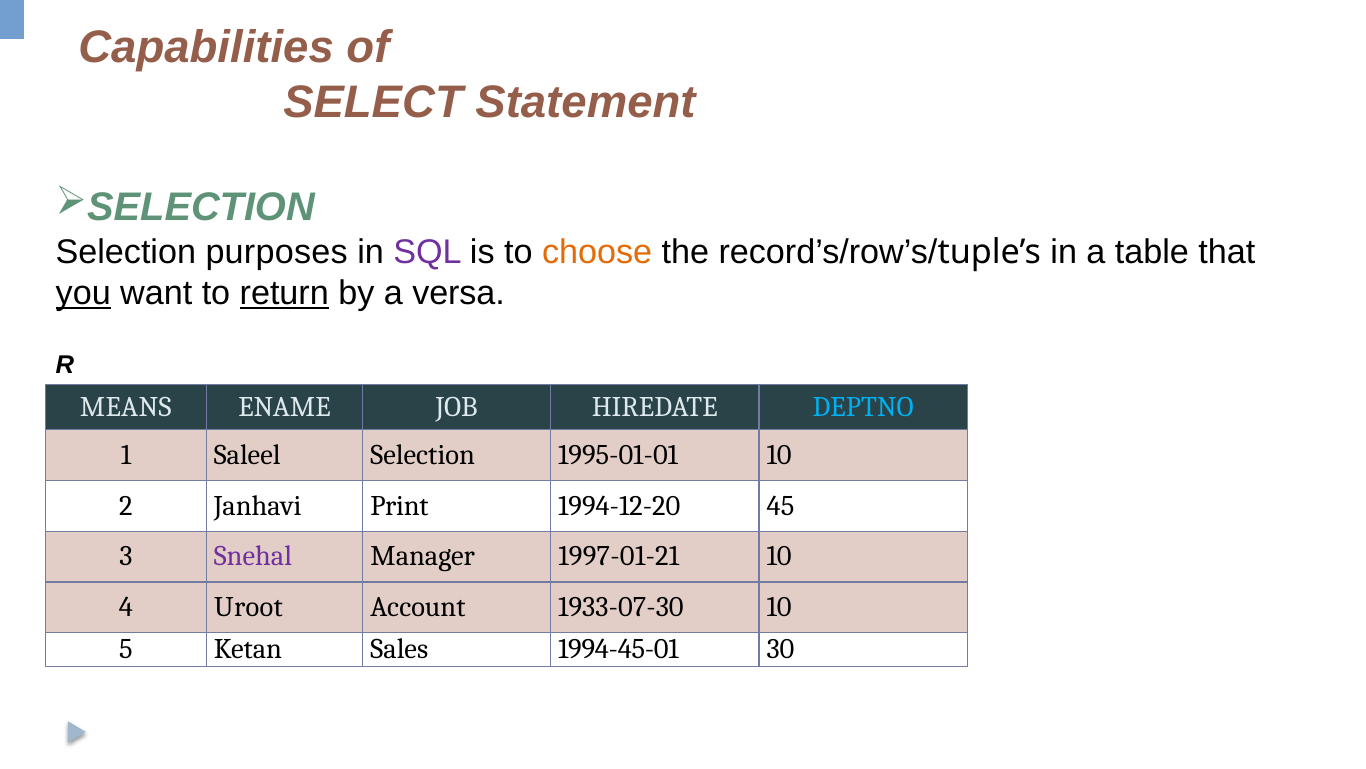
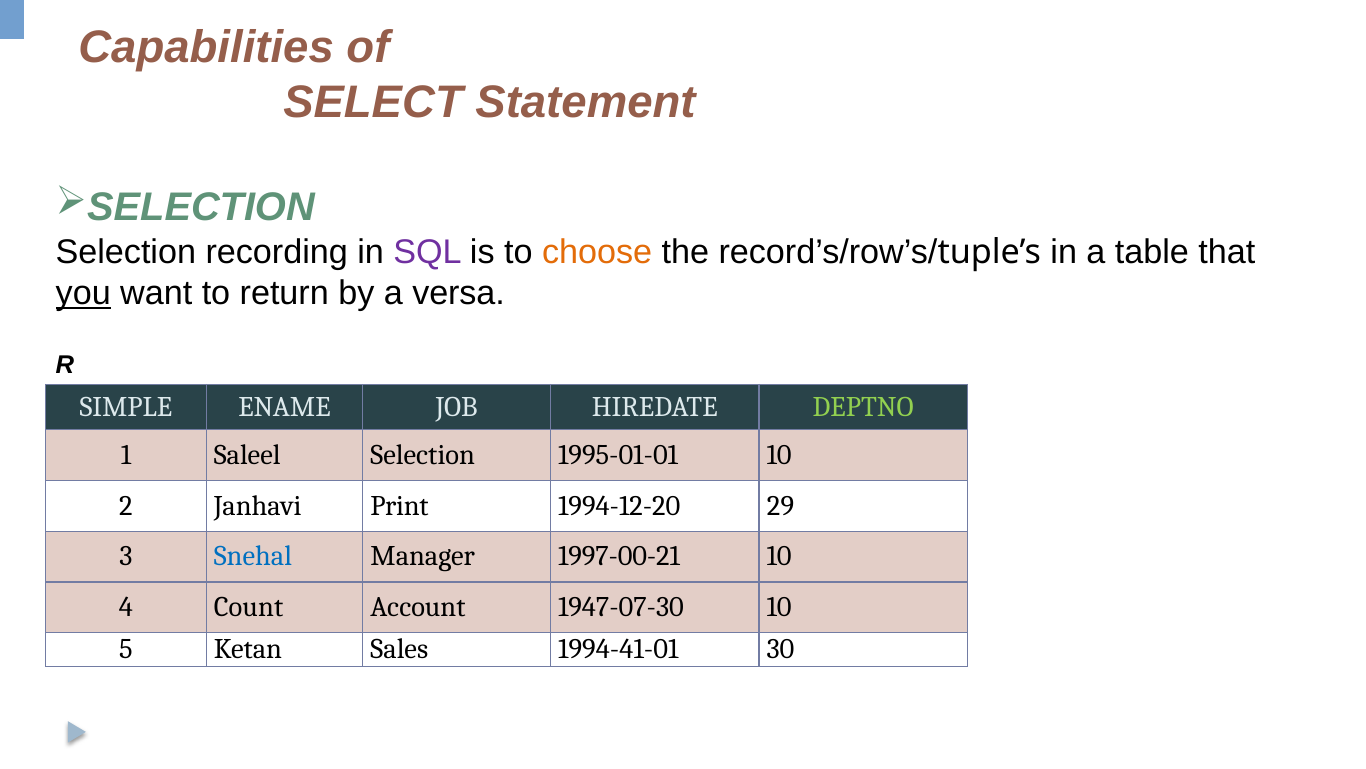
purposes: purposes -> recording (277, 252)
return underline: present -> none (284, 293)
MEANS: MEANS -> SIMPLE (126, 407)
DEPTNO colour: light blue -> light green (863, 407)
45: 45 -> 29 (781, 505)
Snehal colour: purple -> blue (253, 556)
1997-01-21: 1997-01-21 -> 1997-00-21 (619, 556)
Uroot: Uroot -> Count (249, 607)
1933-07-30: 1933-07-30 -> 1947-07-30 (621, 607)
1994-45-01: 1994-45-01 -> 1994-41-01 (618, 649)
